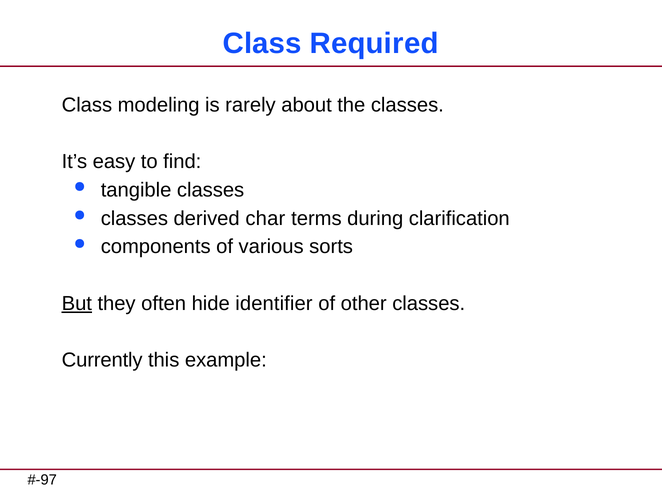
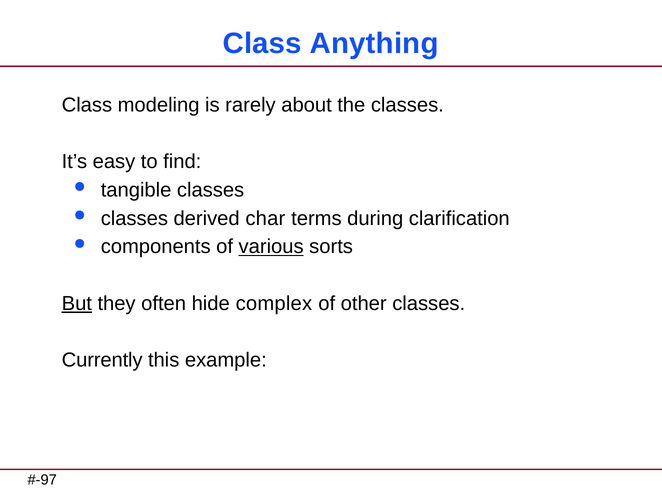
Required: Required -> Anything (374, 43)
various underline: none -> present (271, 247)
identifier: identifier -> complex (274, 303)
